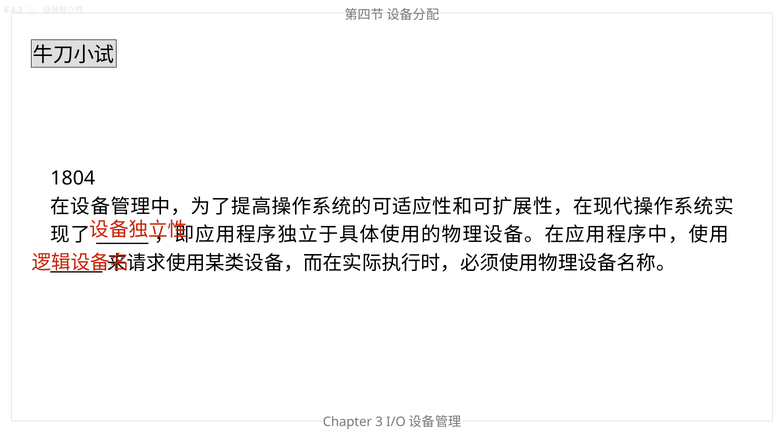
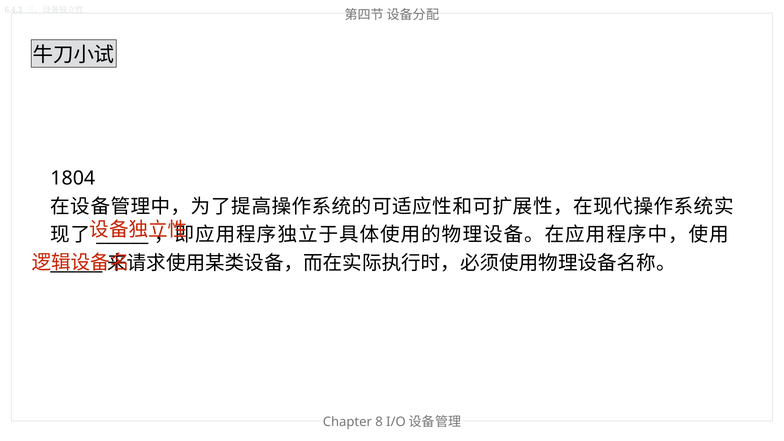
3: 3 -> 8 (379, 422)
